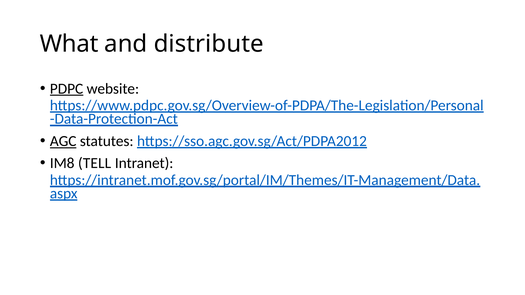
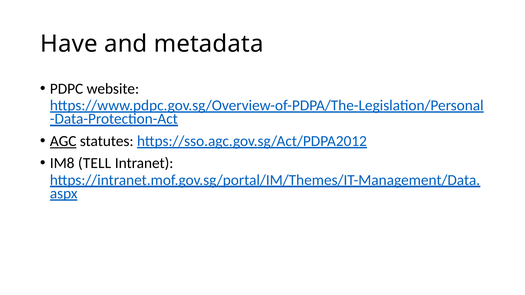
What: What -> Have (69, 44)
distribute: distribute -> metadata (209, 44)
PDPC underline: present -> none (67, 89)
